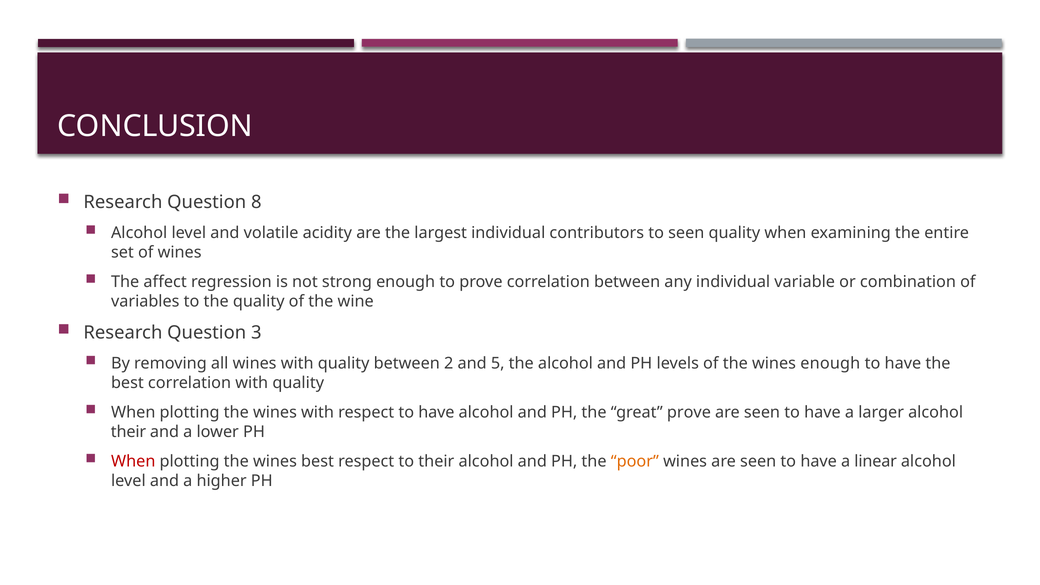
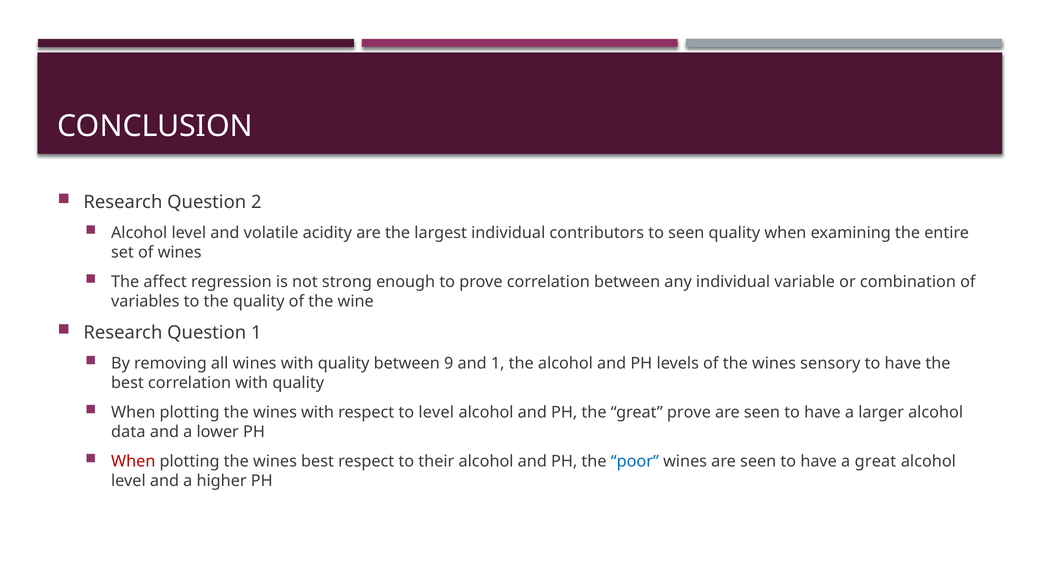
8: 8 -> 2 (256, 202)
Question 3: 3 -> 1 (256, 333)
2: 2 -> 9 (449, 363)
and 5: 5 -> 1 (498, 363)
wines enough: enough -> sensory (830, 363)
respect to have: have -> level (436, 412)
their: their -> data (128, 432)
poor colour: orange -> blue (635, 461)
a linear: linear -> great (875, 461)
